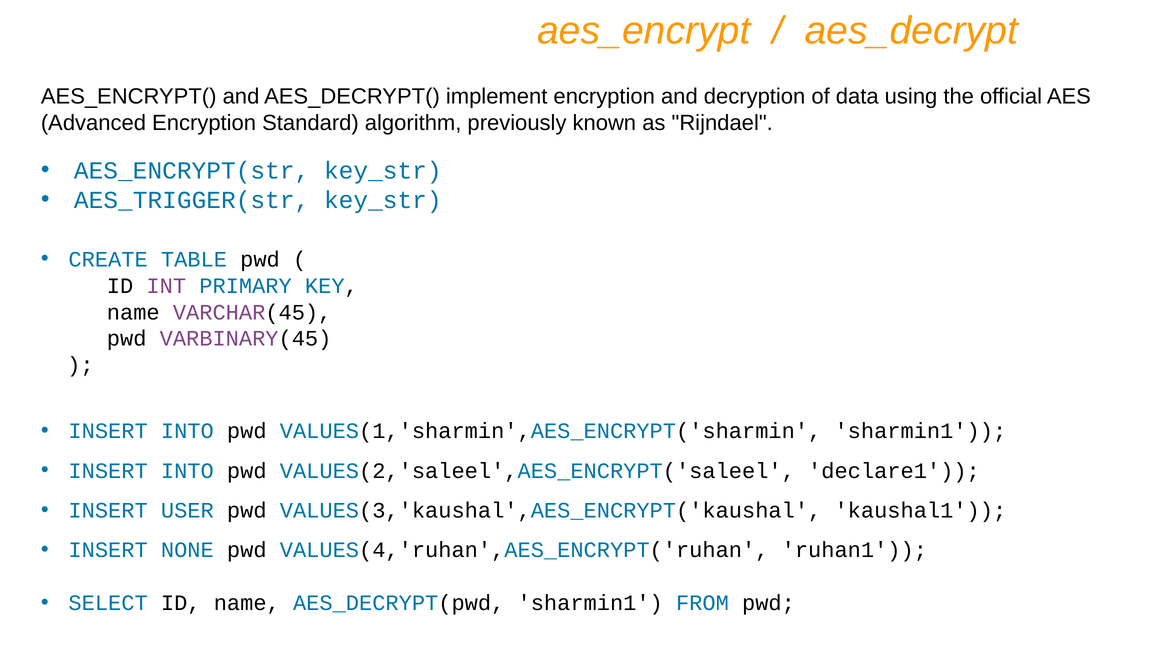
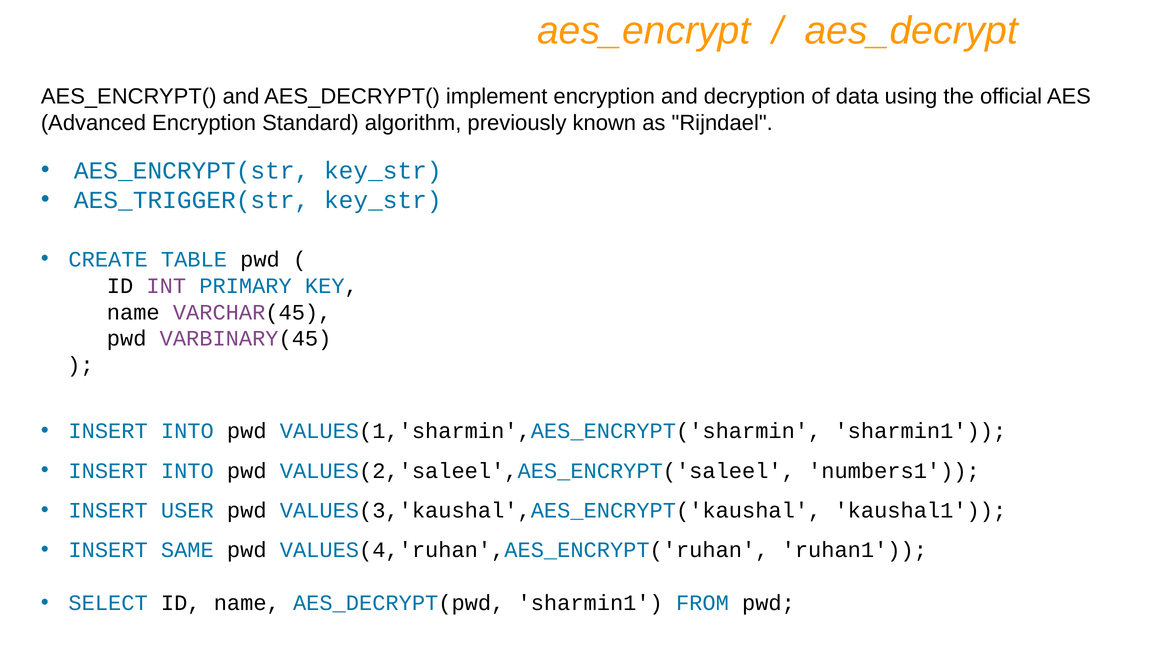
declare1: declare1 -> numbers1 (894, 470)
NONE: NONE -> SAME (187, 550)
